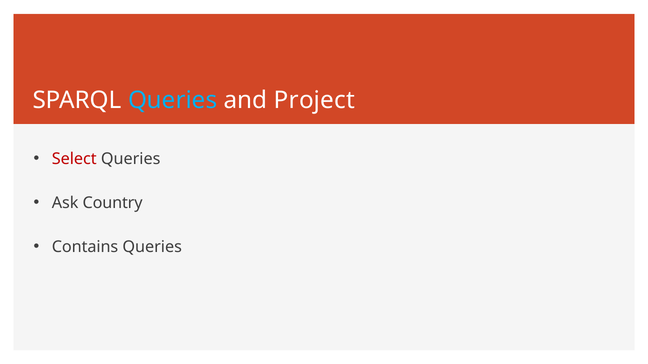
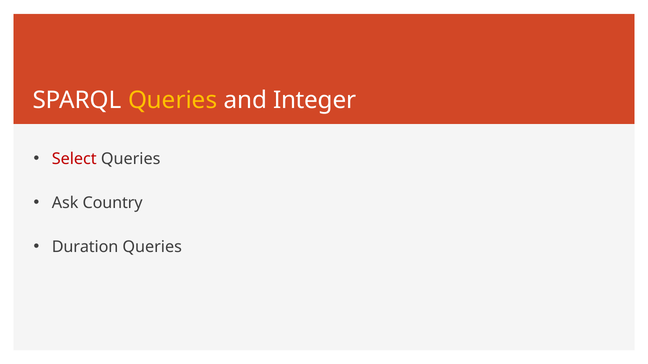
Queries colour: light blue -> yellow (173, 100)
Project: Project -> Integer (315, 100)
Contains: Contains -> Duration (85, 247)
